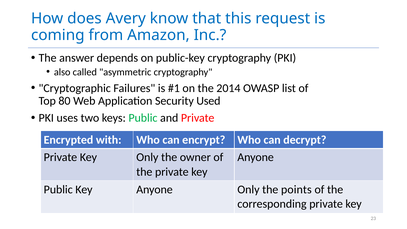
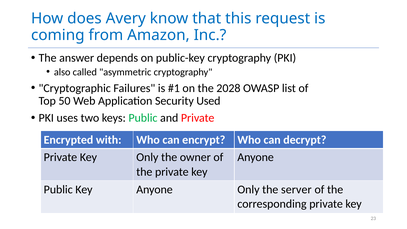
2014: 2014 -> 2028 (228, 88)
80: 80 -> 50 (64, 101)
points: points -> server (296, 189)
